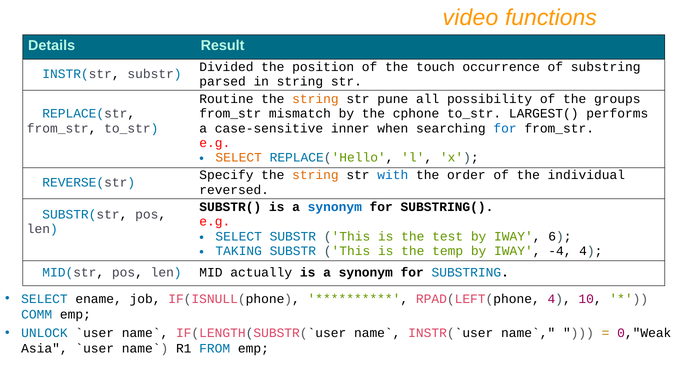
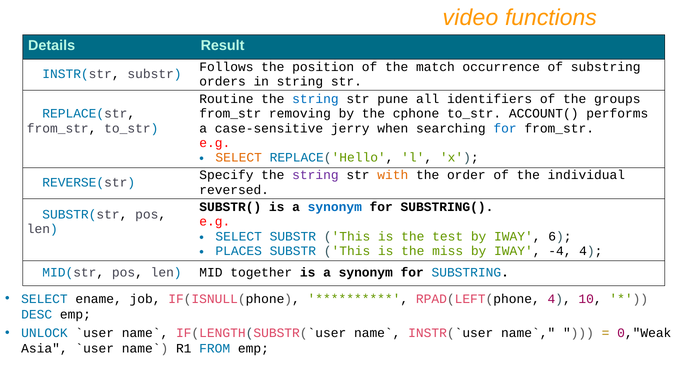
Divided: Divided -> Follows (226, 67)
touch: touch -> match (435, 67)
parsed: parsed -> orders (223, 81)
string colour: orange -> blue (315, 99)
possibility: possibility -> identifiers (490, 99)
mismatch: mismatch -> removing (300, 114)
LARGEST(: LARGEST( -> ACCOUNT( (544, 114)
inner: inner -> jerry (350, 128)
string colour: orange -> purple (315, 175)
with colour: blue -> orange (393, 175)
TAKING: TAKING -> PLACES (239, 251)
temp: temp -> miss (448, 251)
actually: actually -> together (261, 272)
COMM: COMM -> DESC (37, 314)
